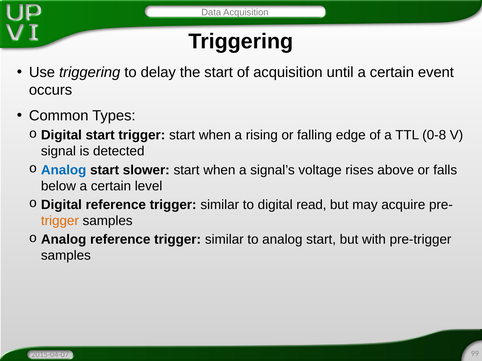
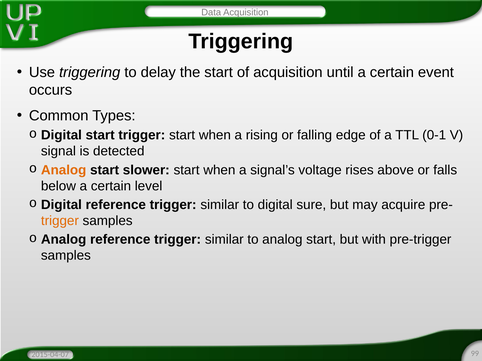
0-8: 0-8 -> 0-1 (434, 135)
Analog colour: blue -> orange (64, 170)
read: read -> sure (311, 205)
